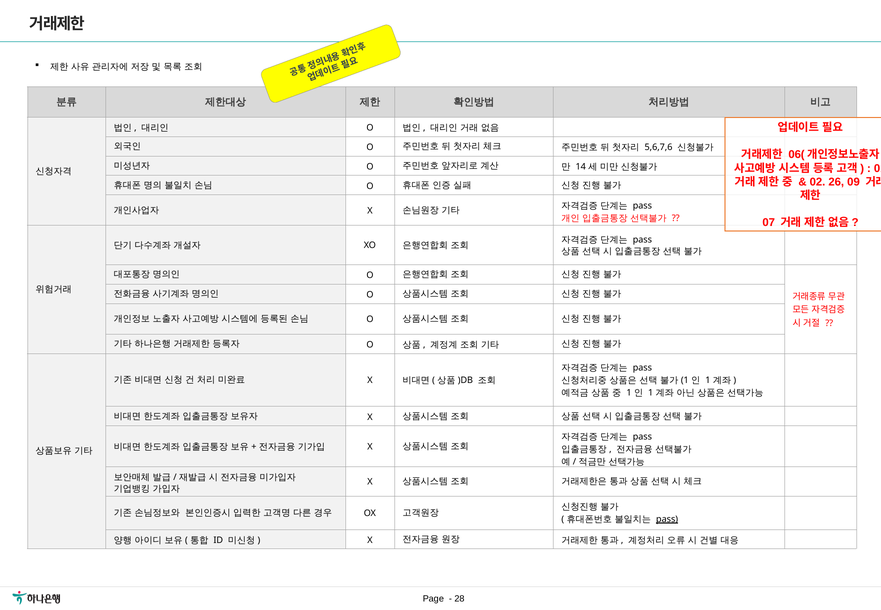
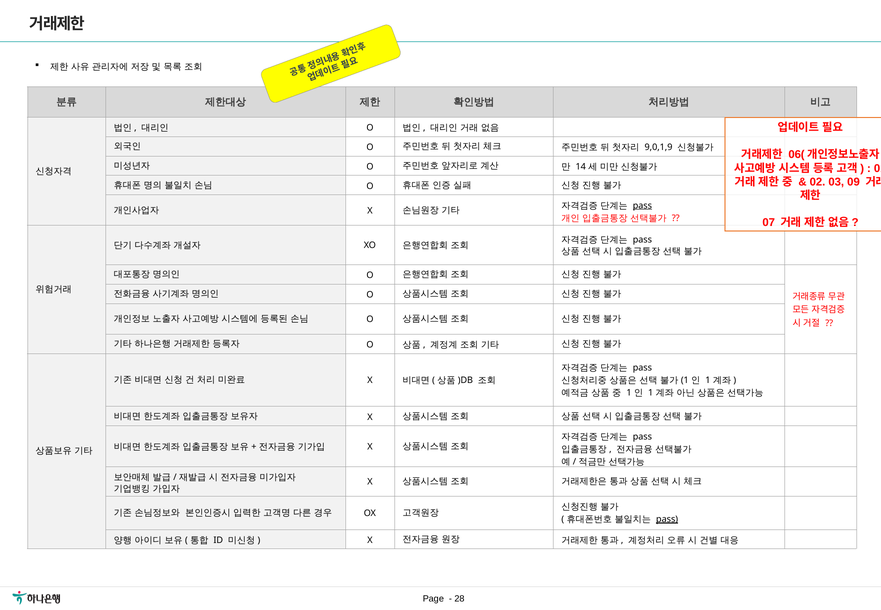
5,6,7,6: 5,6,7,6 -> 9,0,1,9 (658, 147)
26: 26 -> 03 (836, 182)
pass underline: none -> present (642, 206)
